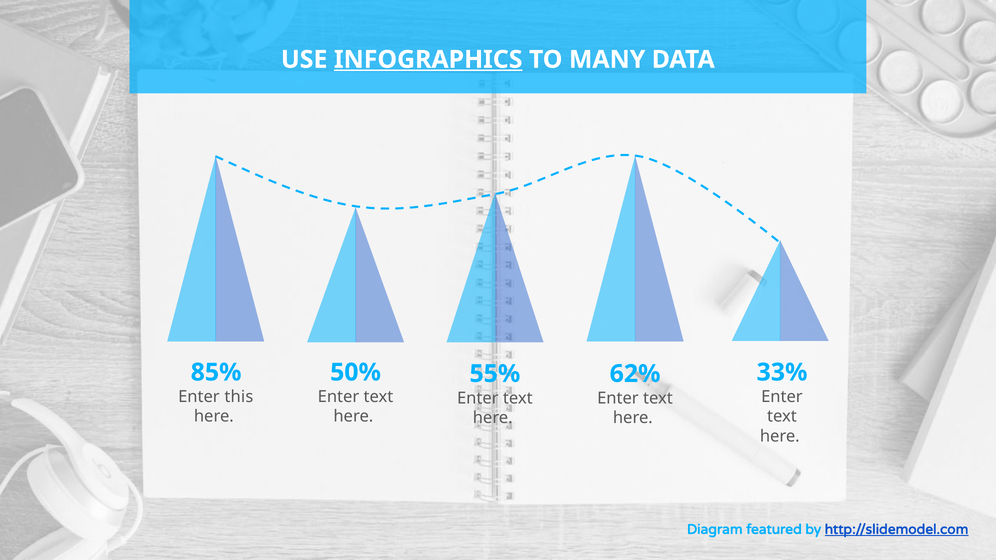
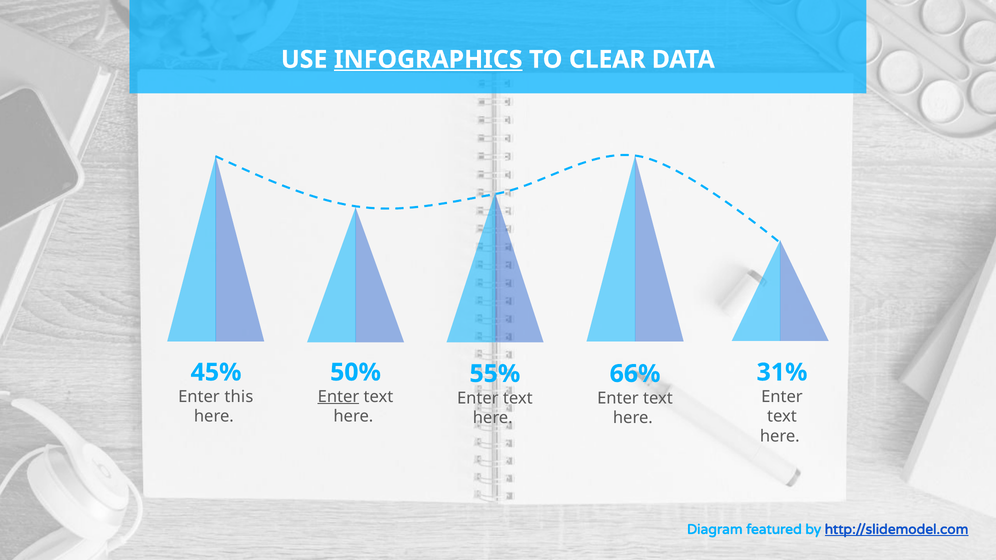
MANY: MANY -> CLEAR (607, 60)
85%: 85% -> 45% (216, 372)
33%: 33% -> 31% (782, 372)
62%: 62% -> 66% (635, 374)
Enter underline: none -> present (338, 397)
